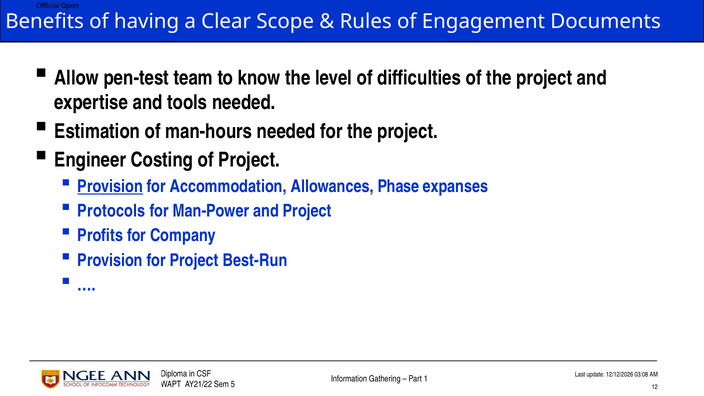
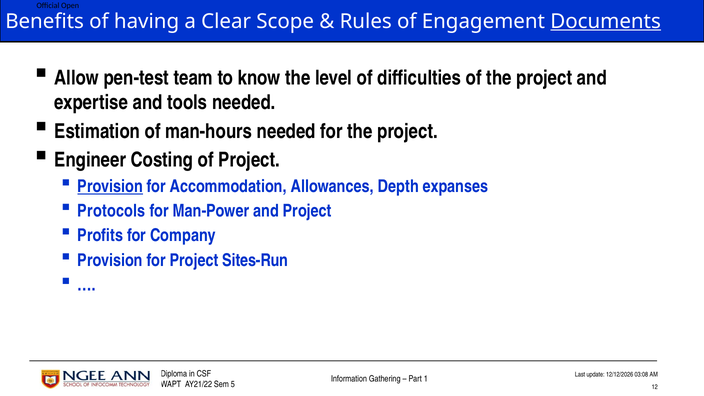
Documents underline: none -> present (606, 21)
Phase: Phase -> Depth (398, 186)
Best-Run: Best-Run -> Sites-Run (255, 260)
